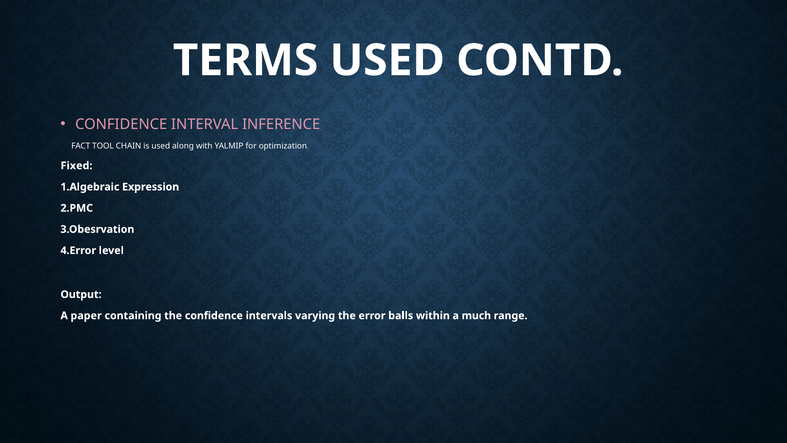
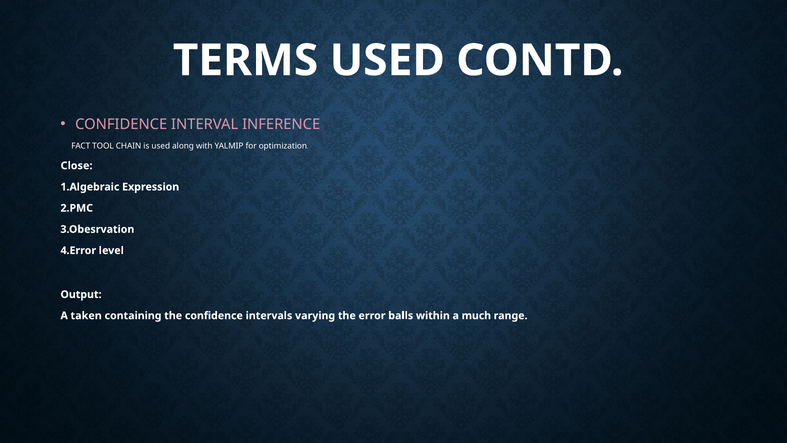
Fixed: Fixed -> Close (77, 166)
paper: paper -> taken (86, 315)
